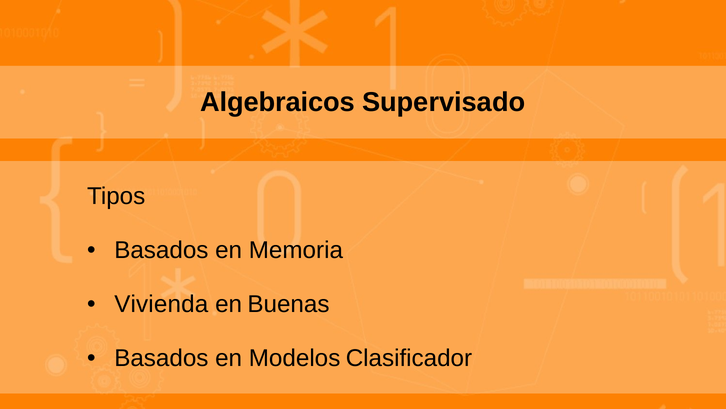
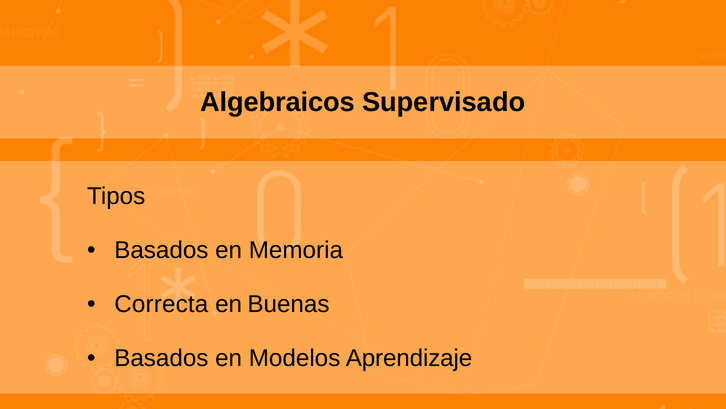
Vivienda: Vivienda -> Correcta (161, 304)
Clasificador: Clasificador -> Aprendizaje (409, 358)
